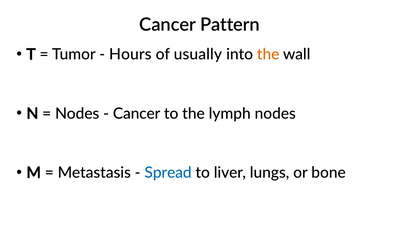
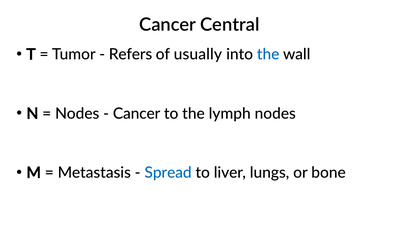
Pattern: Pattern -> Central (230, 25)
Hours: Hours -> Refers (130, 54)
the colour: orange -> blue (268, 54)
